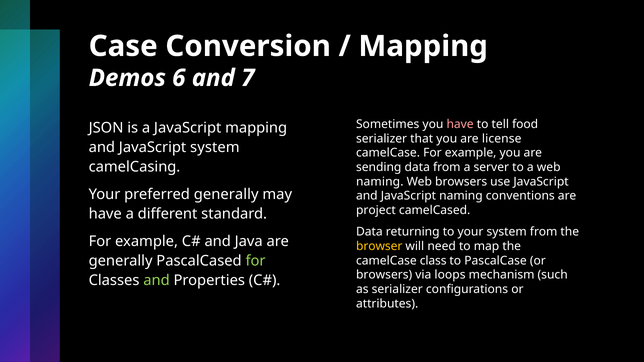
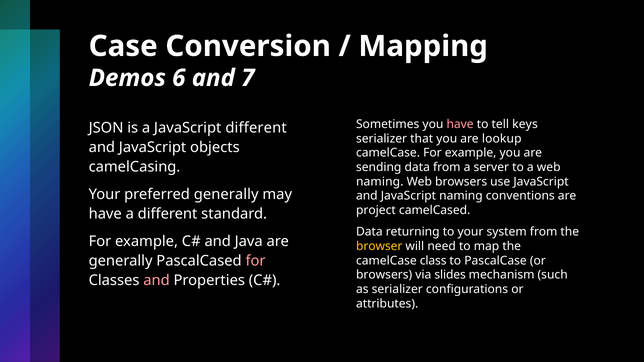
food: food -> keys (525, 124)
JavaScript mapping: mapping -> different (256, 128)
license: license -> lookup (502, 139)
JavaScript system: system -> objects (215, 148)
for colour: light green -> pink (256, 261)
loops: loops -> slides (450, 275)
and colour: light green -> pink (157, 280)
